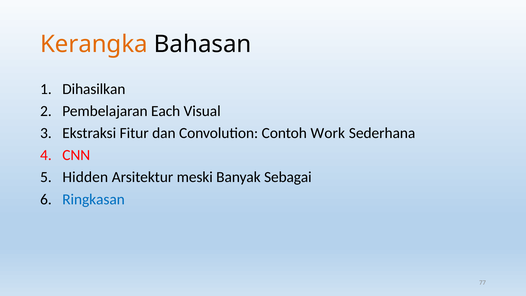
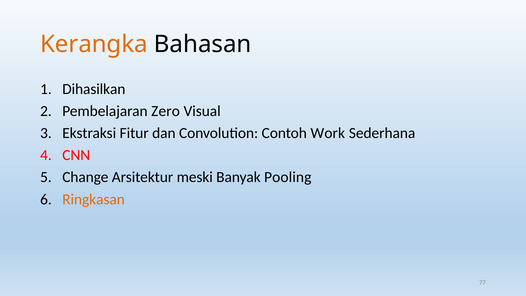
Each: Each -> Zero (166, 111)
Hidden: Hidden -> Change (85, 177)
Sebagai: Sebagai -> Pooling (288, 177)
Ringkasan colour: blue -> orange (94, 199)
